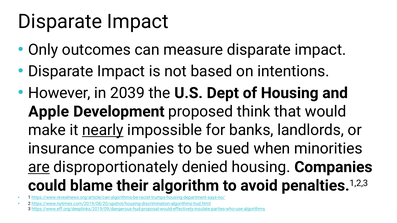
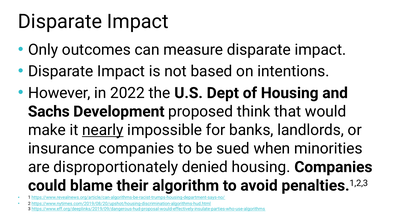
2039: 2039 -> 2022 (127, 93)
Apple: Apple -> Sachs (49, 112)
are underline: present -> none (39, 167)
